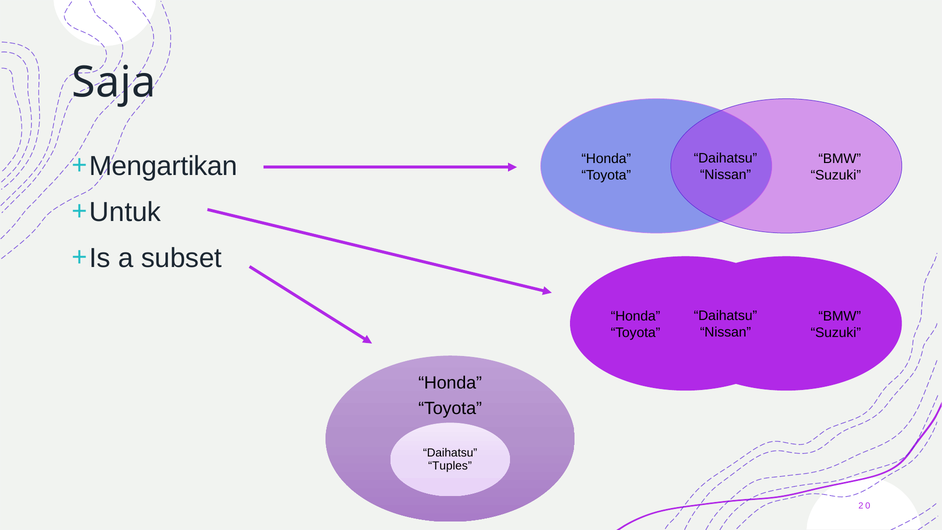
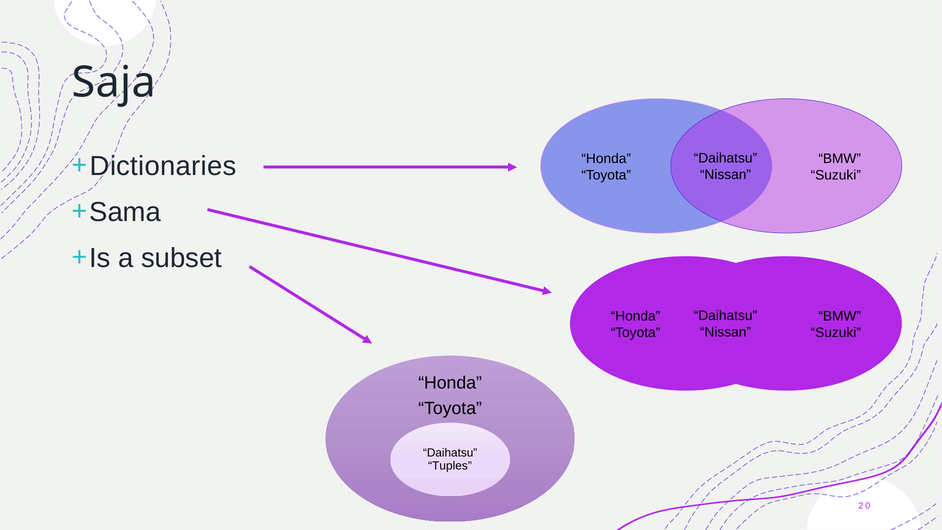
Mengartikan: Mengartikan -> Dictionaries (163, 166)
Untuk: Untuk -> Sama (125, 212)
